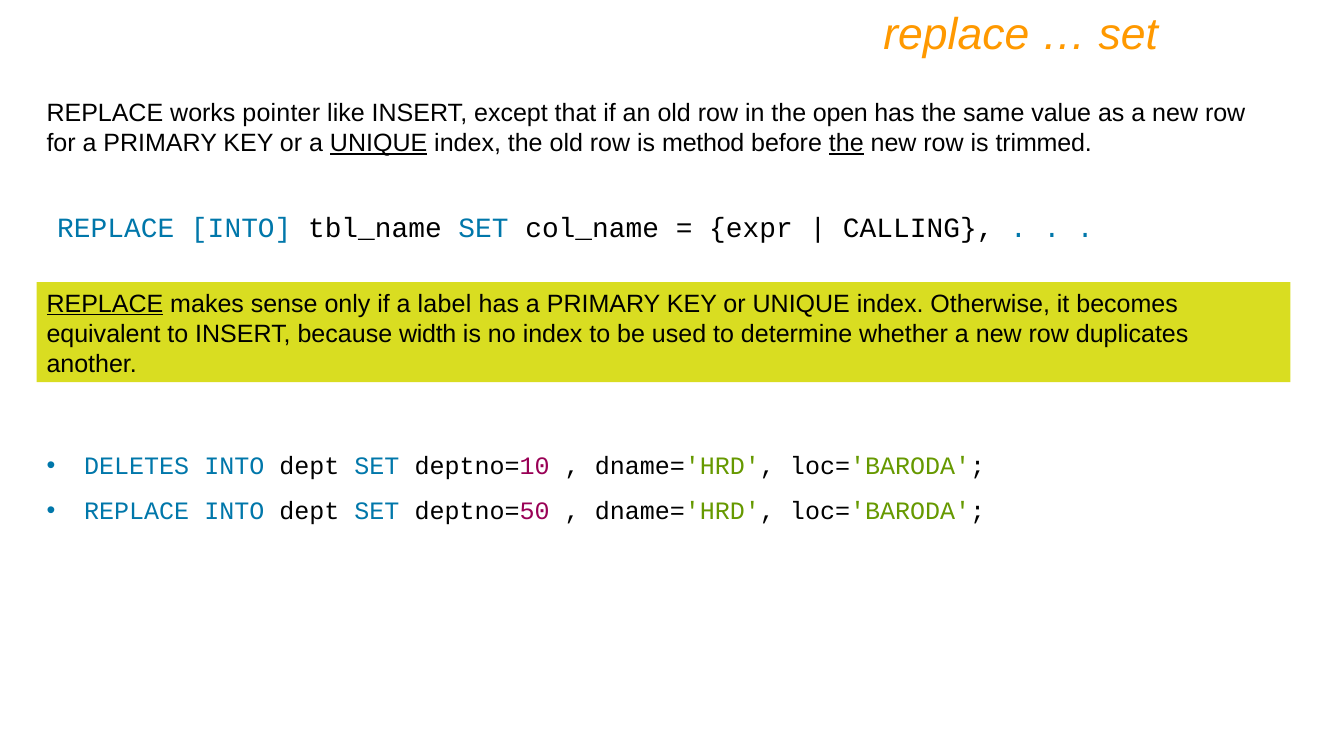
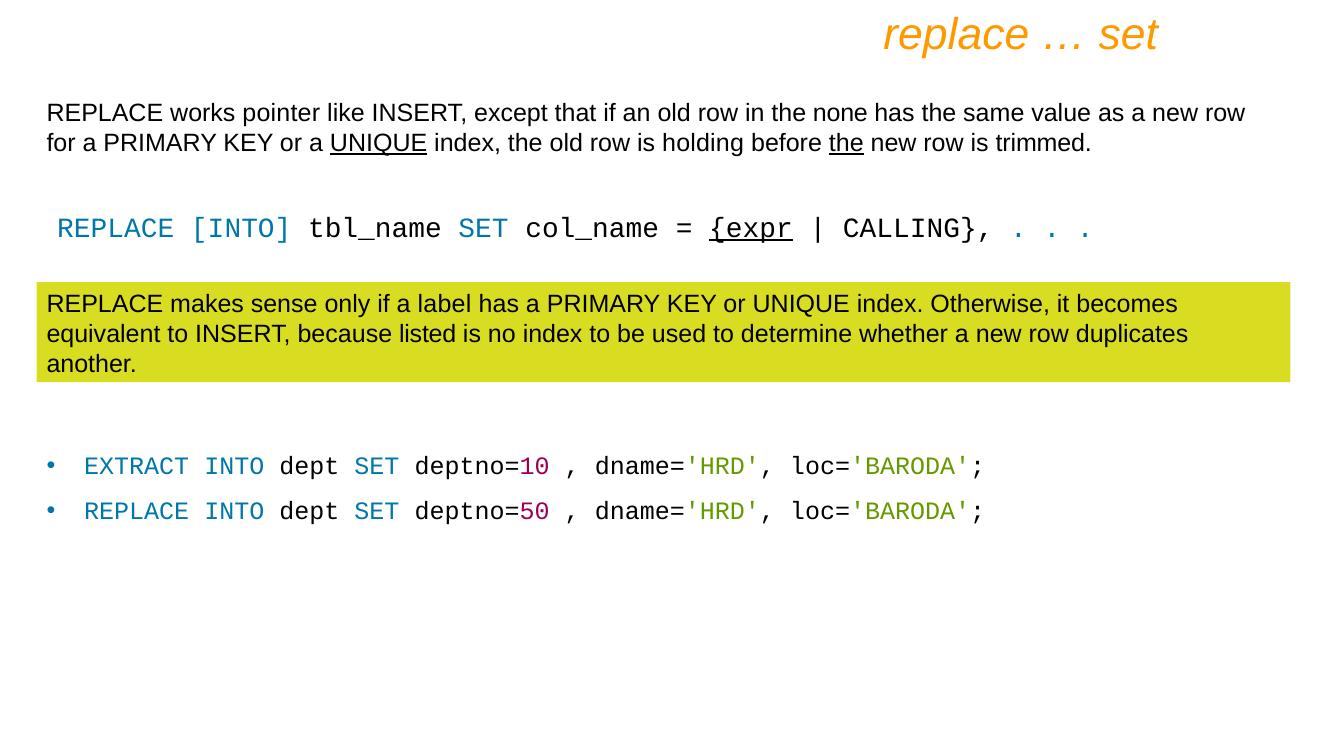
open: open -> none (840, 113)
method: method -> holding (703, 143)
expr underline: none -> present (751, 228)
REPLACE underline: present -> none (105, 304)
width: width -> listed (428, 334)
DELETES: DELETES -> EXTRACT (137, 466)
